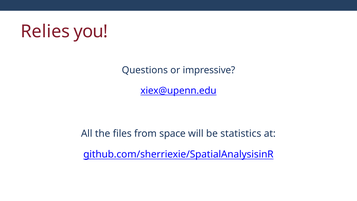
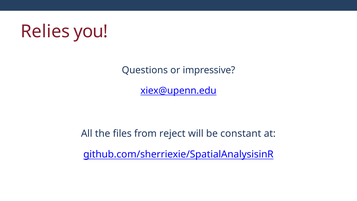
space: space -> reject (172, 133)
statistics: statistics -> constant (241, 133)
